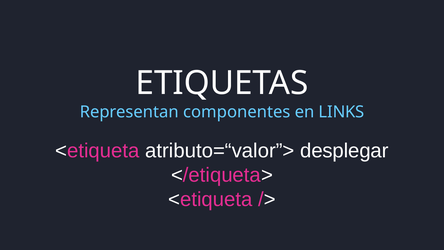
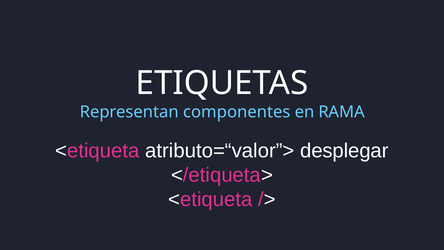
LINKS: LINKS -> RAMA (342, 112)
